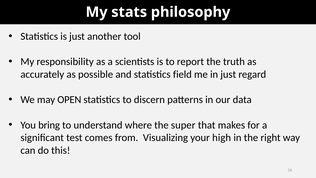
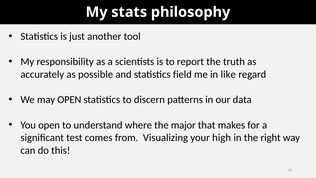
in just: just -> like (228, 74)
You bring: bring -> open (49, 125)
super: super -> major (183, 125)
